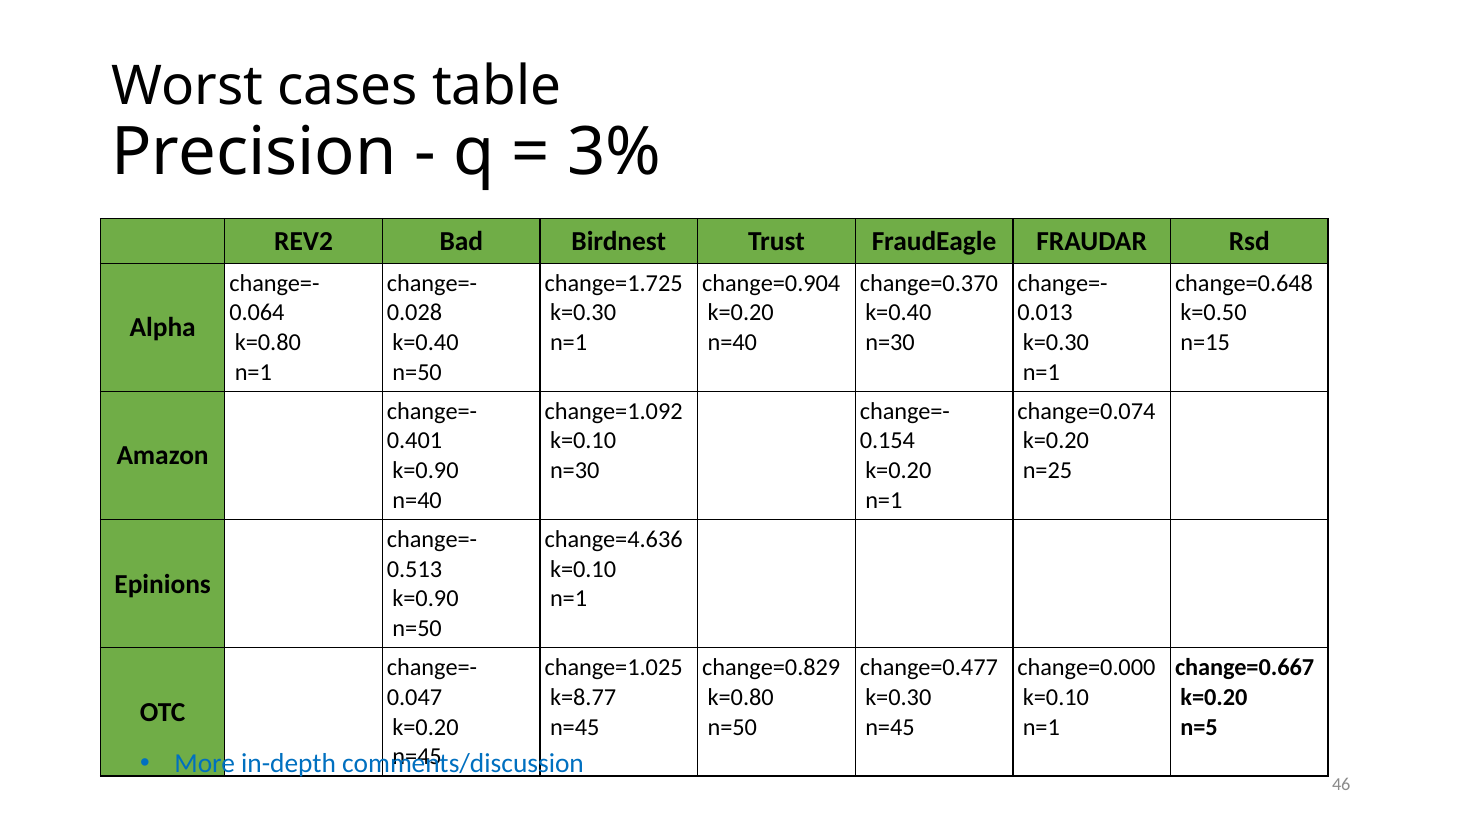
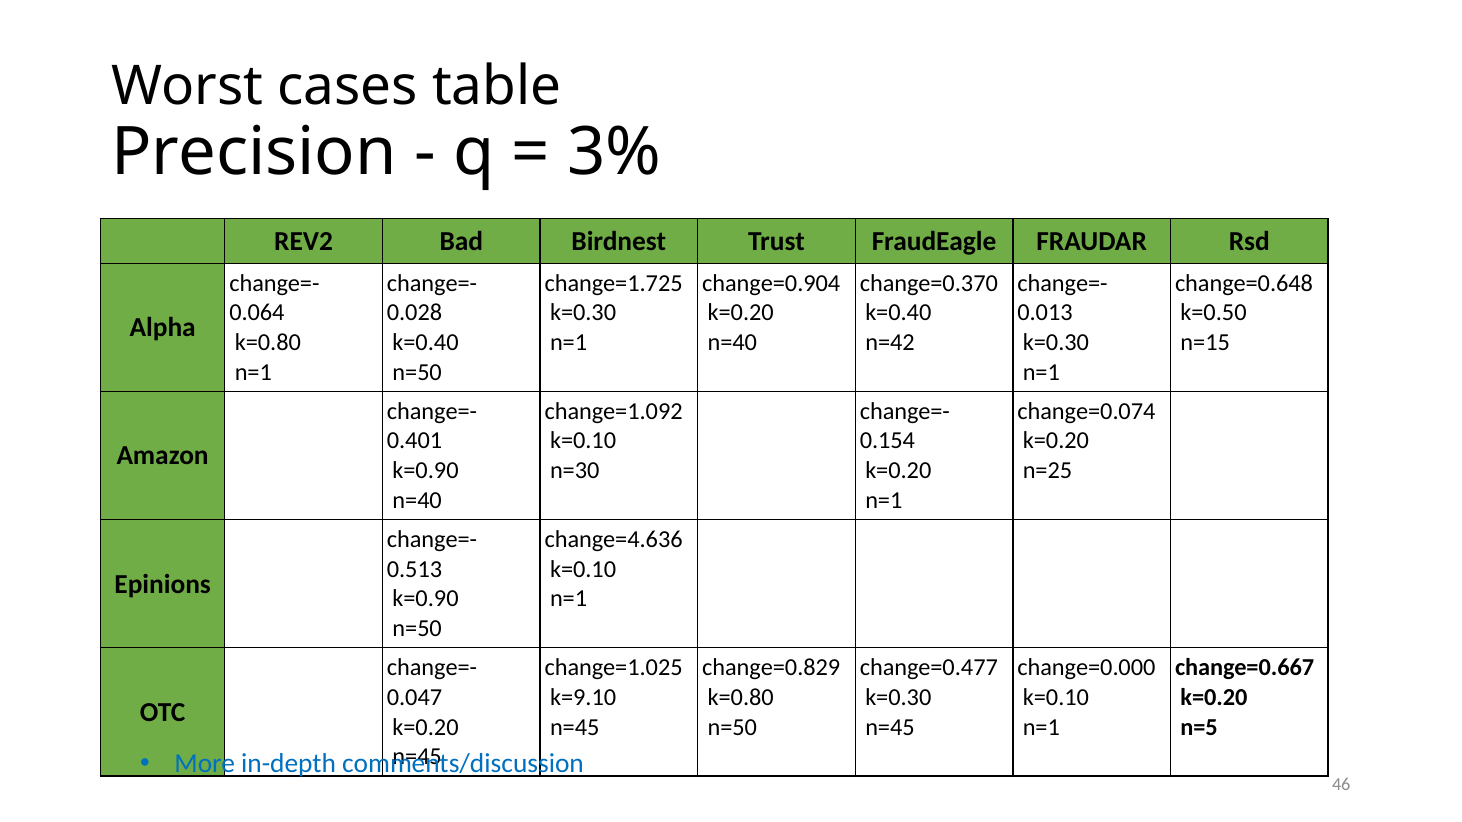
n=30: n=30 -> n=42 (890, 343)
k=8.77: k=8.77 -> k=9.10 (583, 698)
